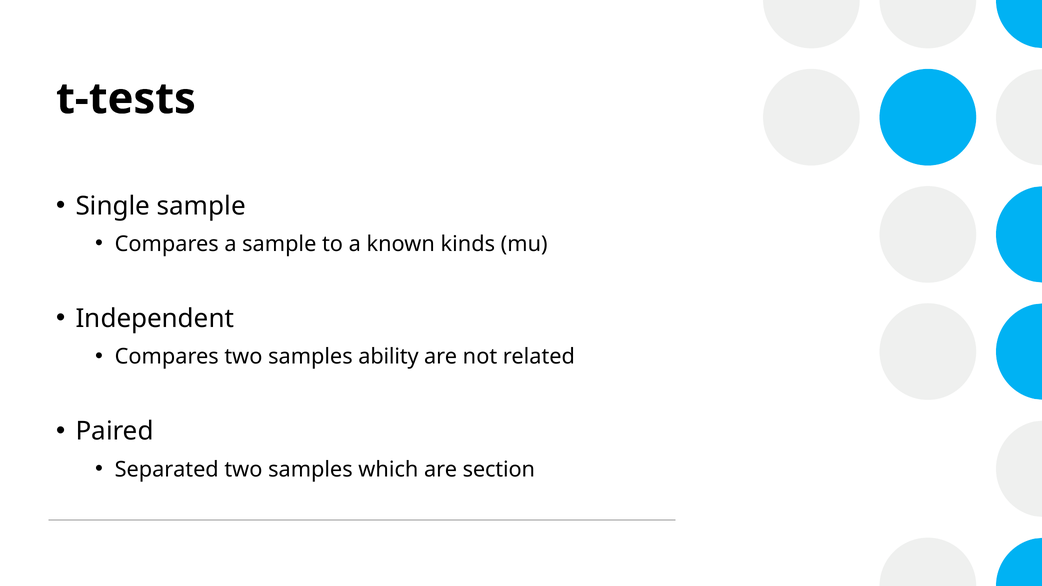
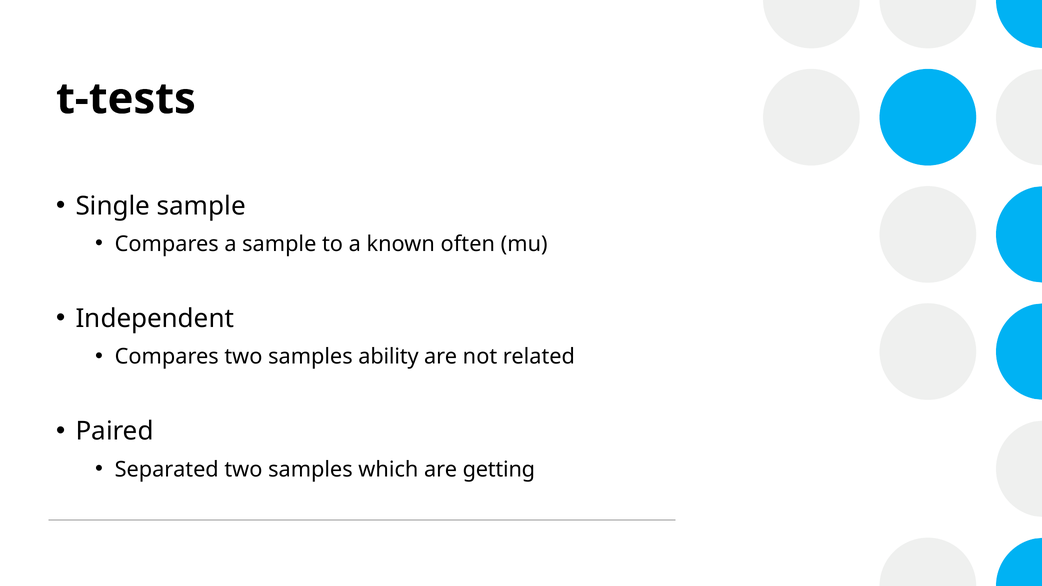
kinds: kinds -> often (468, 244)
section: section -> getting (499, 470)
